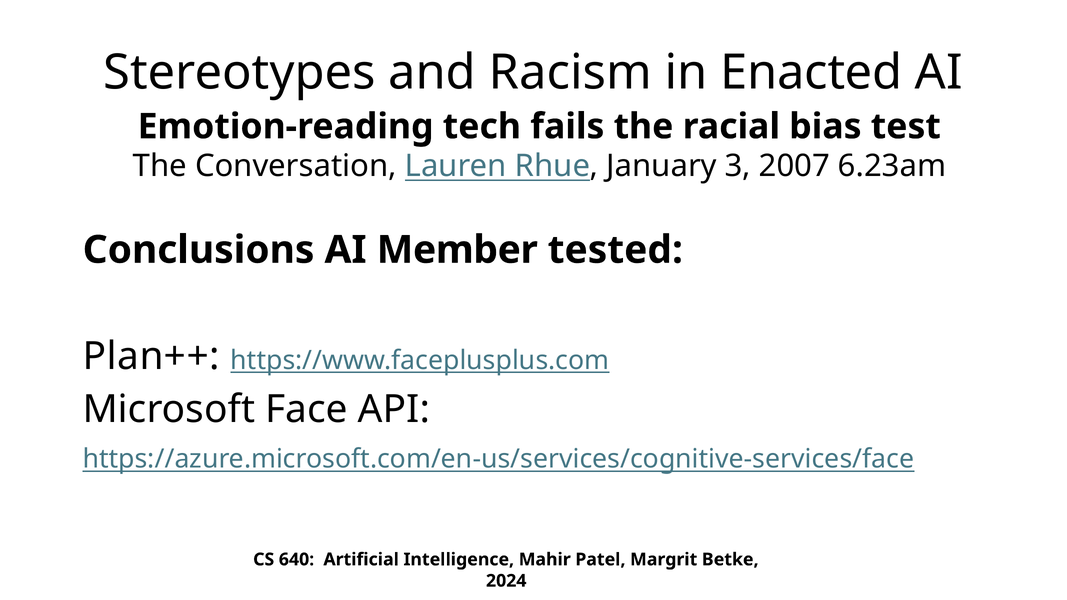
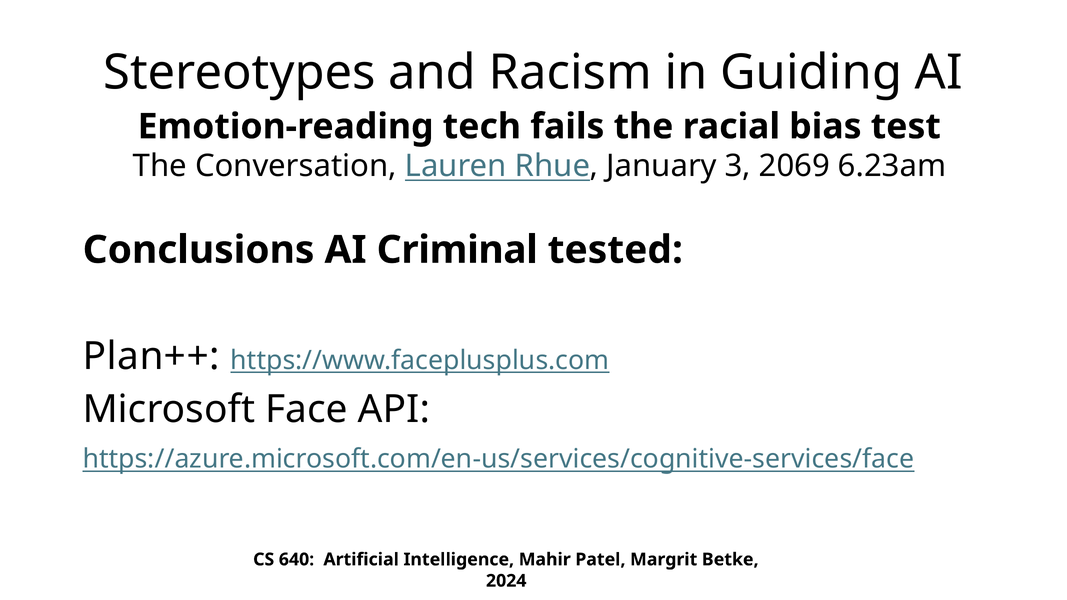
Enacted: Enacted -> Guiding (811, 72)
2007: 2007 -> 2069 (794, 166)
Member: Member -> Criminal (457, 250)
